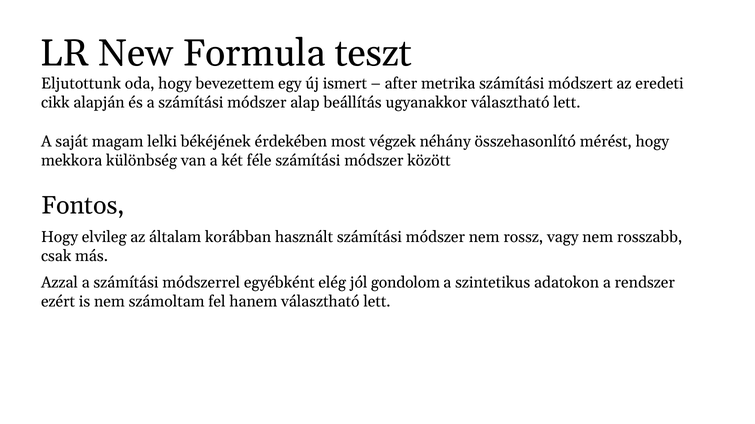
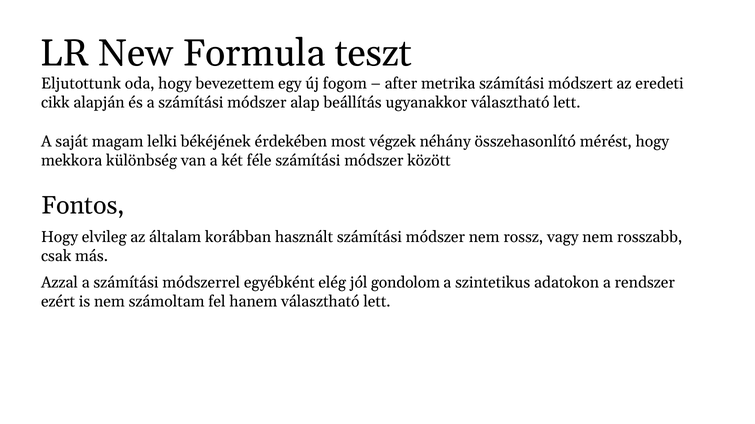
ismert: ismert -> fogom (345, 84)
